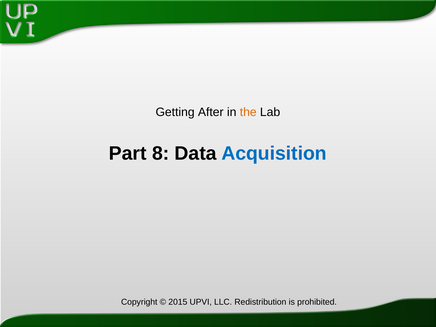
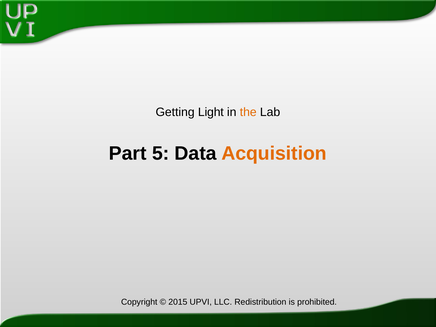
After: After -> Light (211, 112)
8: 8 -> 5 (161, 153)
Acquisition colour: blue -> orange (274, 153)
